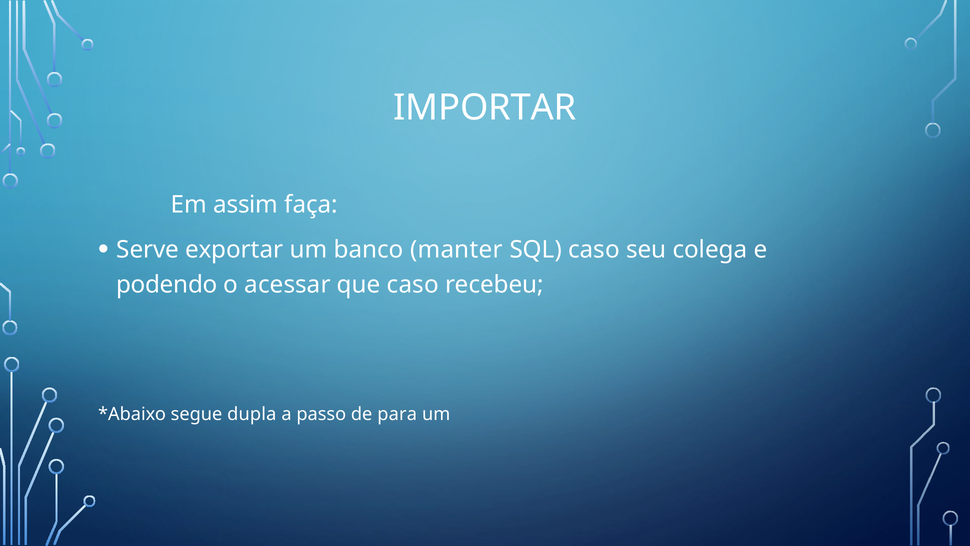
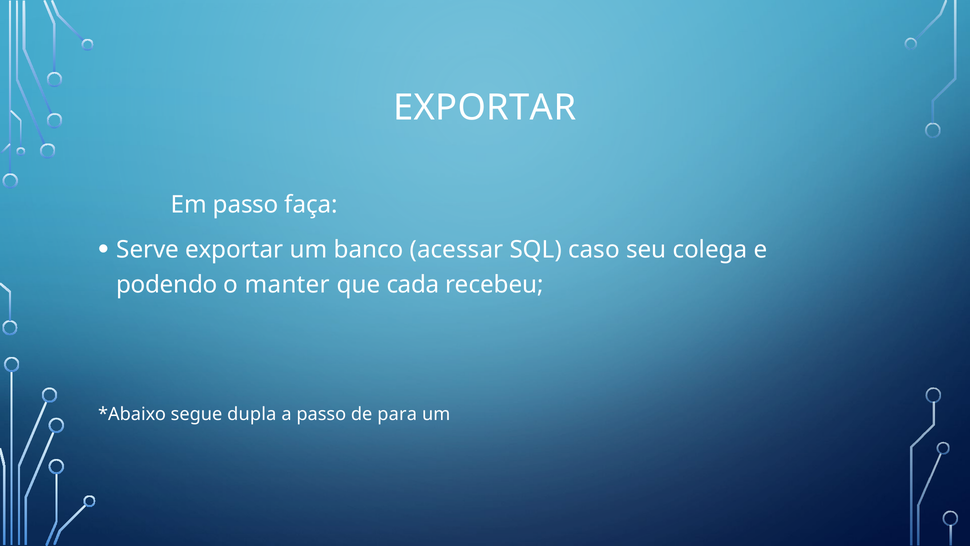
IMPORTAR: IMPORTAR -> EXPORTAR (485, 108)
Em assim: assim -> passo (246, 205)
manter: manter -> acessar (456, 250)
acessar: acessar -> manter (287, 285)
que caso: caso -> cada (413, 285)
